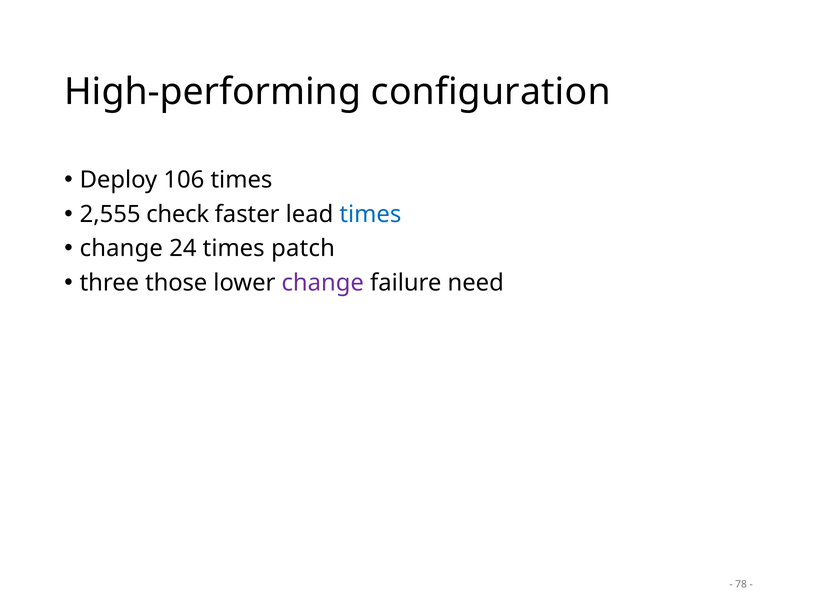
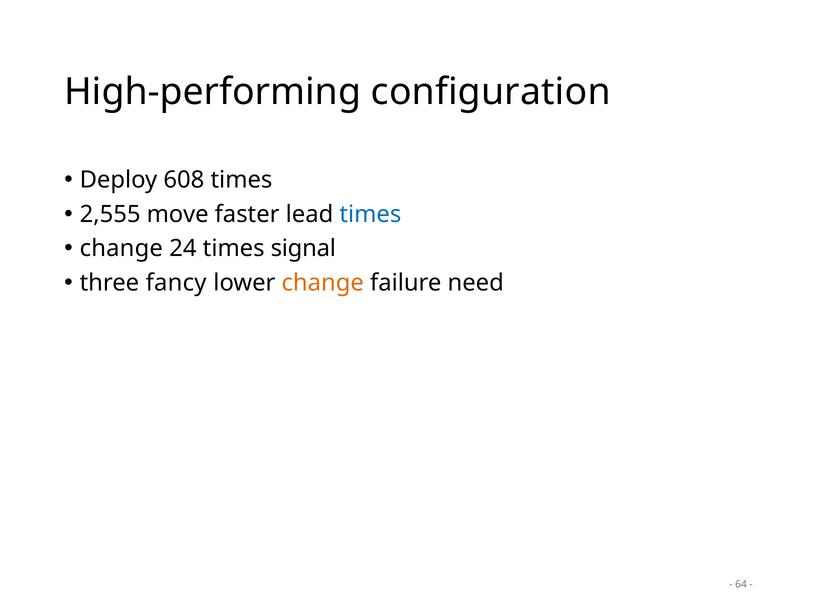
106: 106 -> 608 (184, 180)
check: check -> move (178, 214)
patch: patch -> signal (303, 248)
those: those -> fancy (176, 283)
change colour: purple -> orange (323, 283)
78: 78 -> 64 (741, 584)
